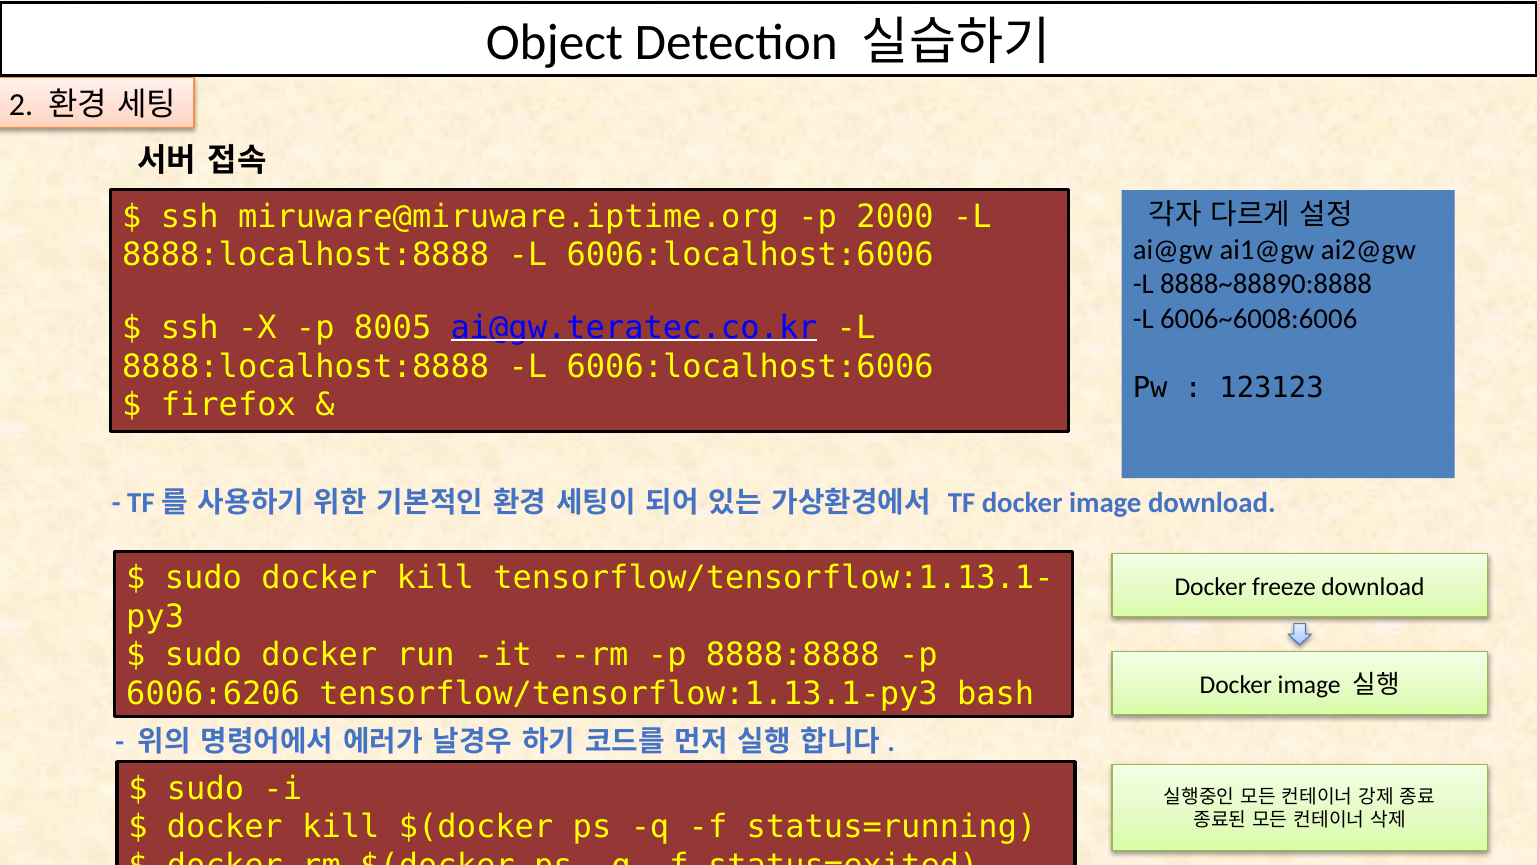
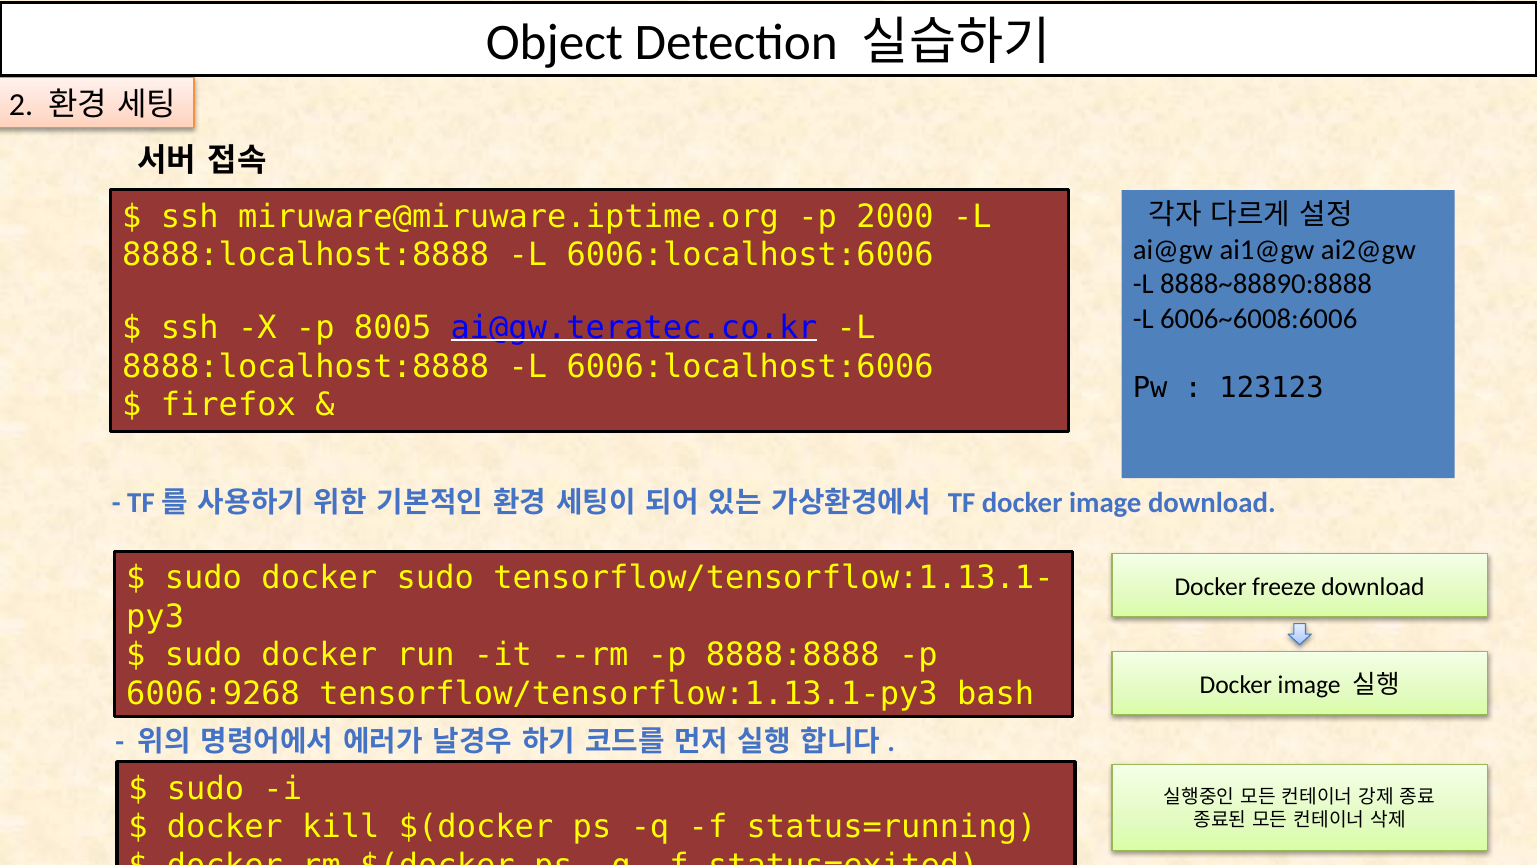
sudo docker kill: kill -> sudo (435, 578)
6006:6206: 6006:6206 -> 6006:9268 (213, 693)
